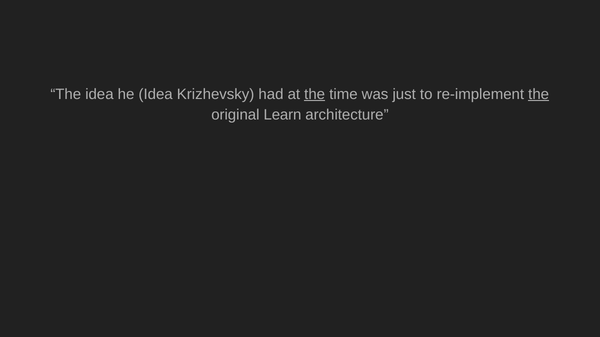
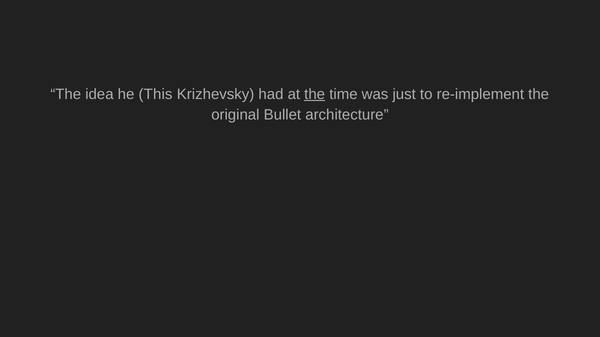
he Idea: Idea -> This (156, 94)
the underline: present -> none (539, 94)
Learn: Learn -> Bullet (282, 115)
